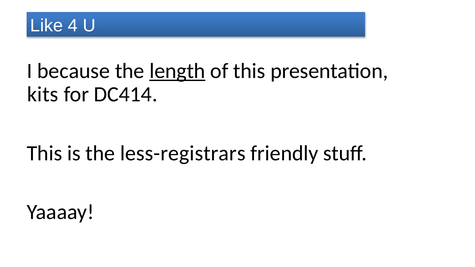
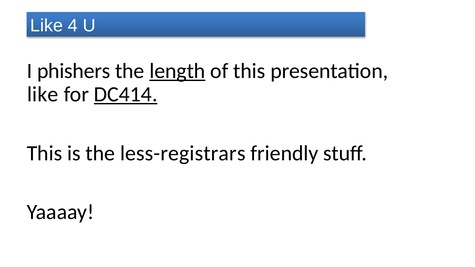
because: because -> phishers (74, 71)
kits: kits -> like (43, 94)
DC414 underline: none -> present (126, 94)
